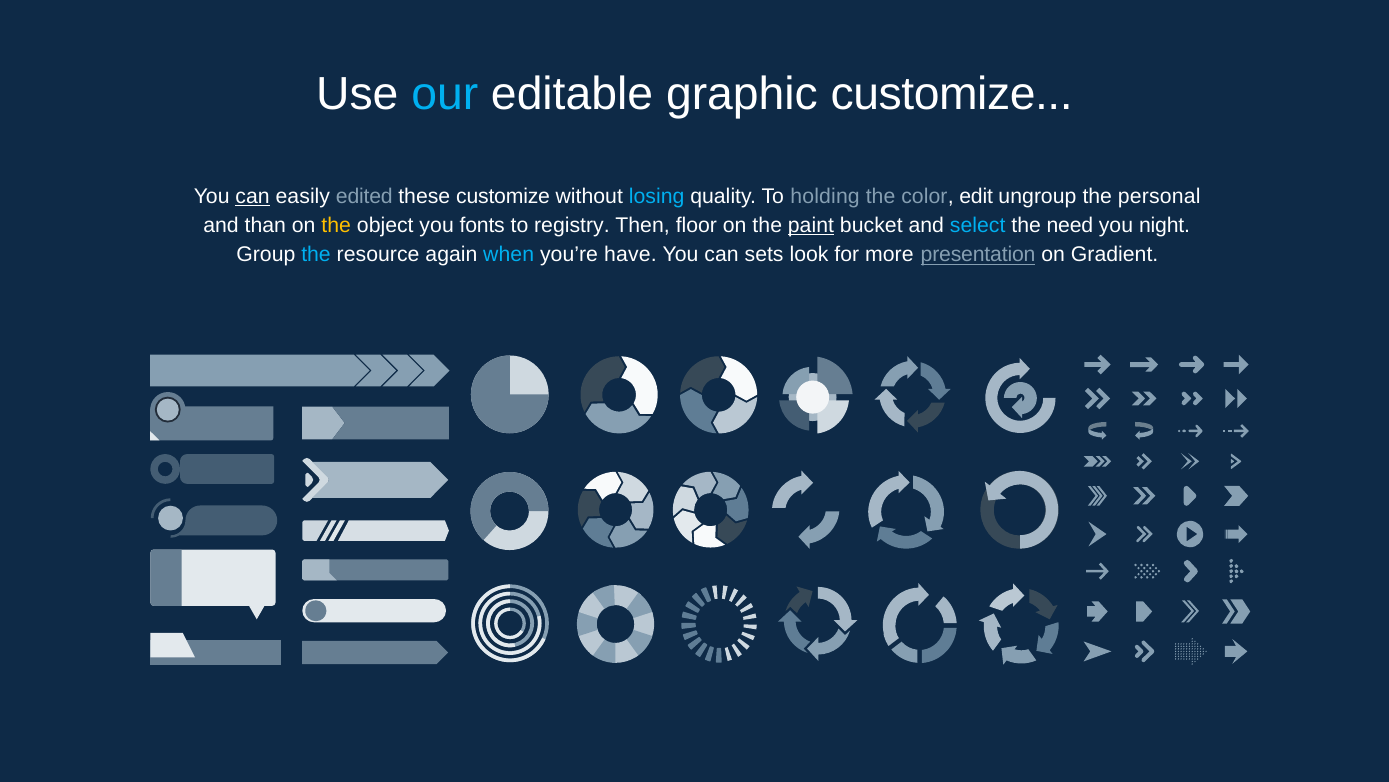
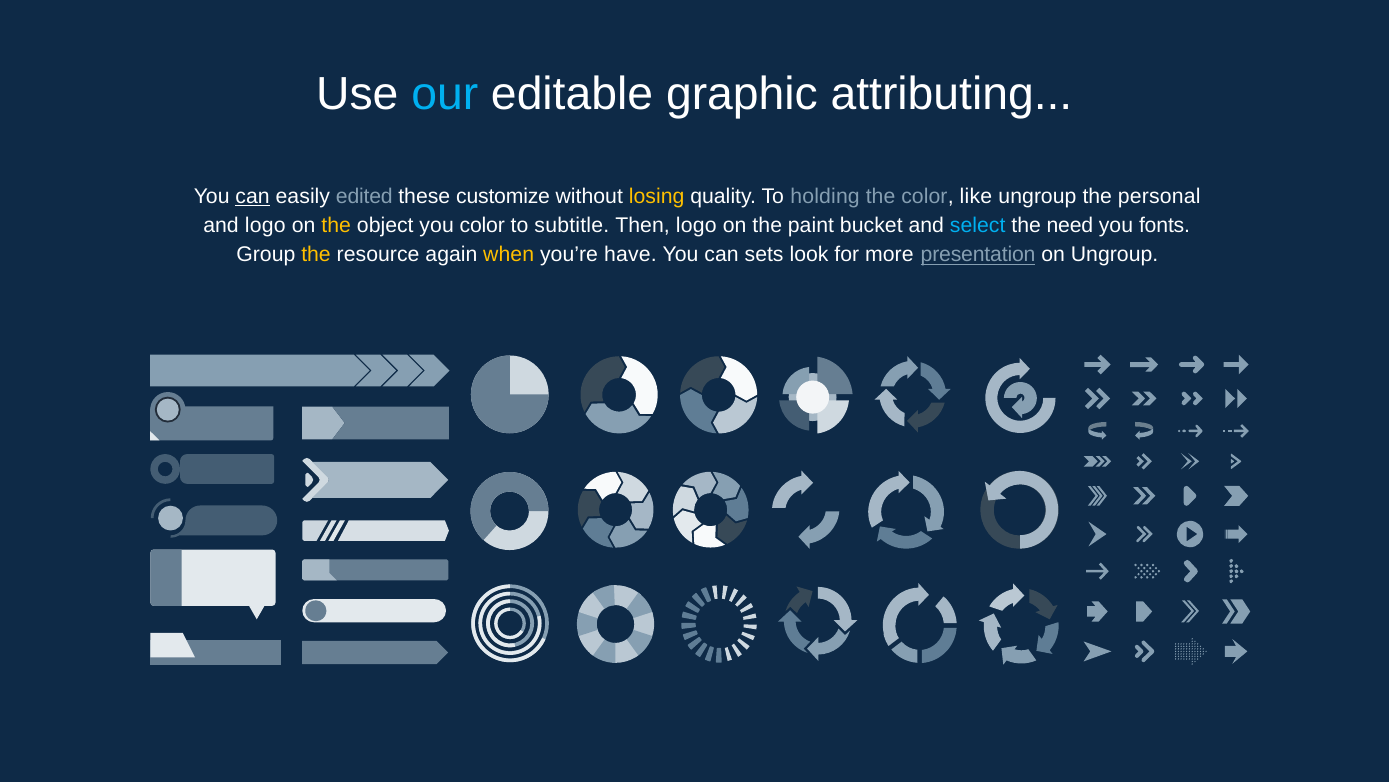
graphic customize: customize -> attributing (951, 94)
losing colour: light blue -> yellow (657, 196)
edit: edit -> like (976, 196)
and than: than -> logo (265, 226)
you fonts: fonts -> color (482, 226)
registry: registry -> subtitle (572, 226)
Then floor: floor -> logo (696, 226)
paint underline: present -> none (811, 226)
night: night -> fonts (1165, 226)
the colour: light blue -> yellow (316, 255)
when colour: light blue -> yellow (509, 255)
on Gradient: Gradient -> Ungroup (1115, 255)
